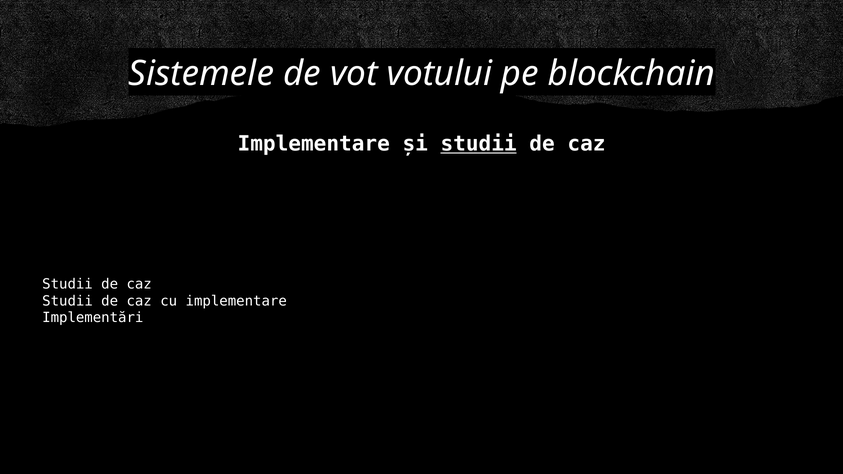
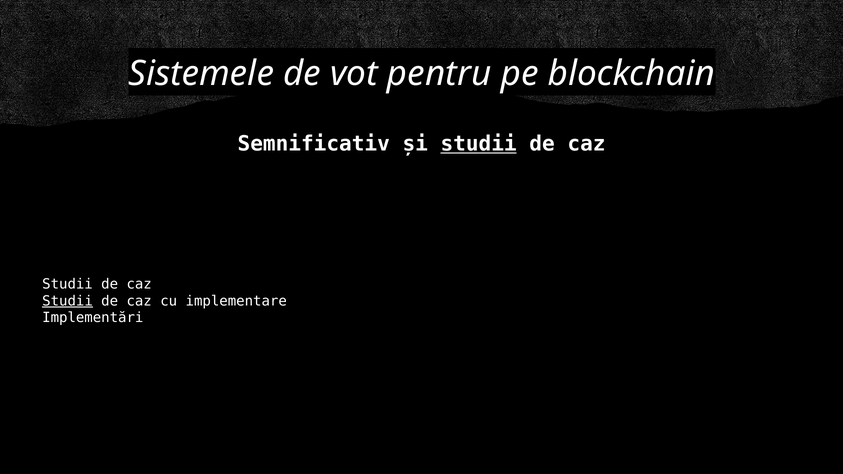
votului: votului -> pentru (439, 74)
Implementare: Implementare -> Semnificativ (314, 144)
Studii underline: none -> present (68, 301)
